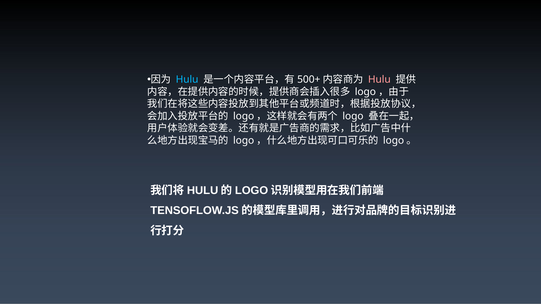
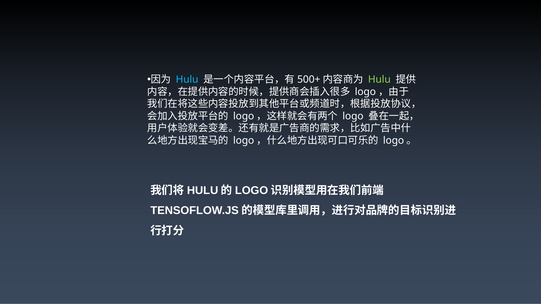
Hulu colour: pink -> light green (379, 80)
